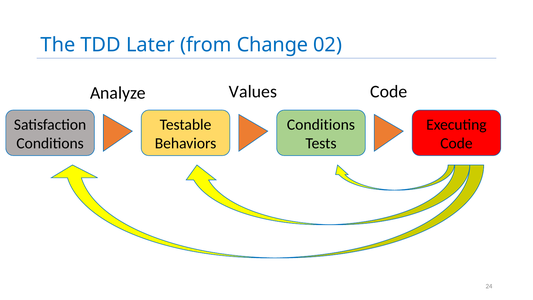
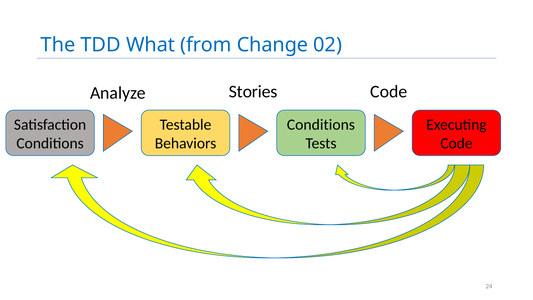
Later: Later -> What (151, 45)
Values: Values -> Stories (253, 91)
